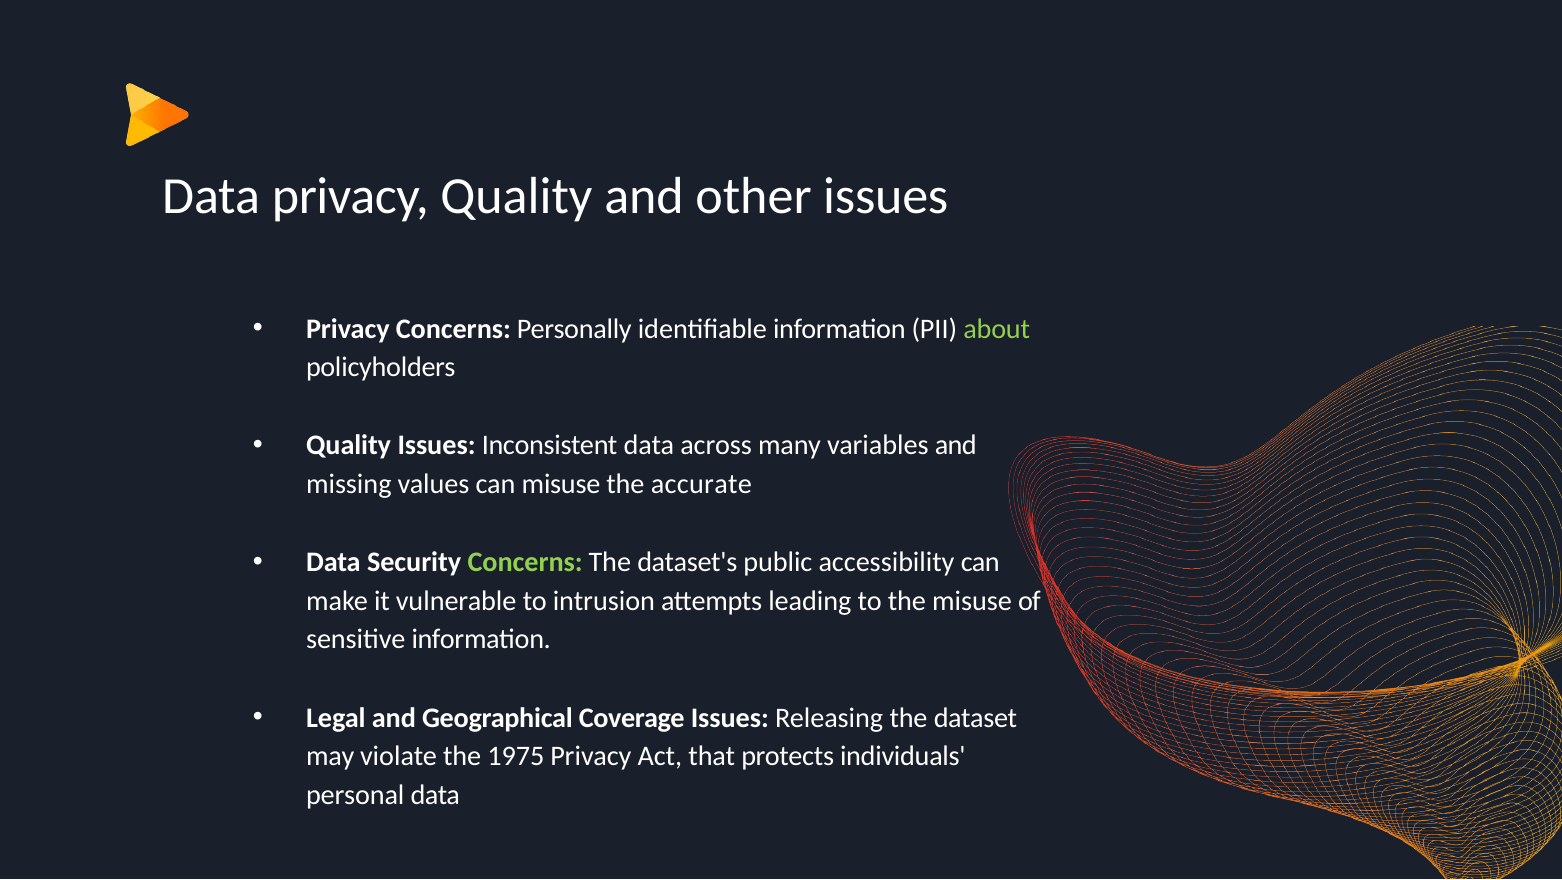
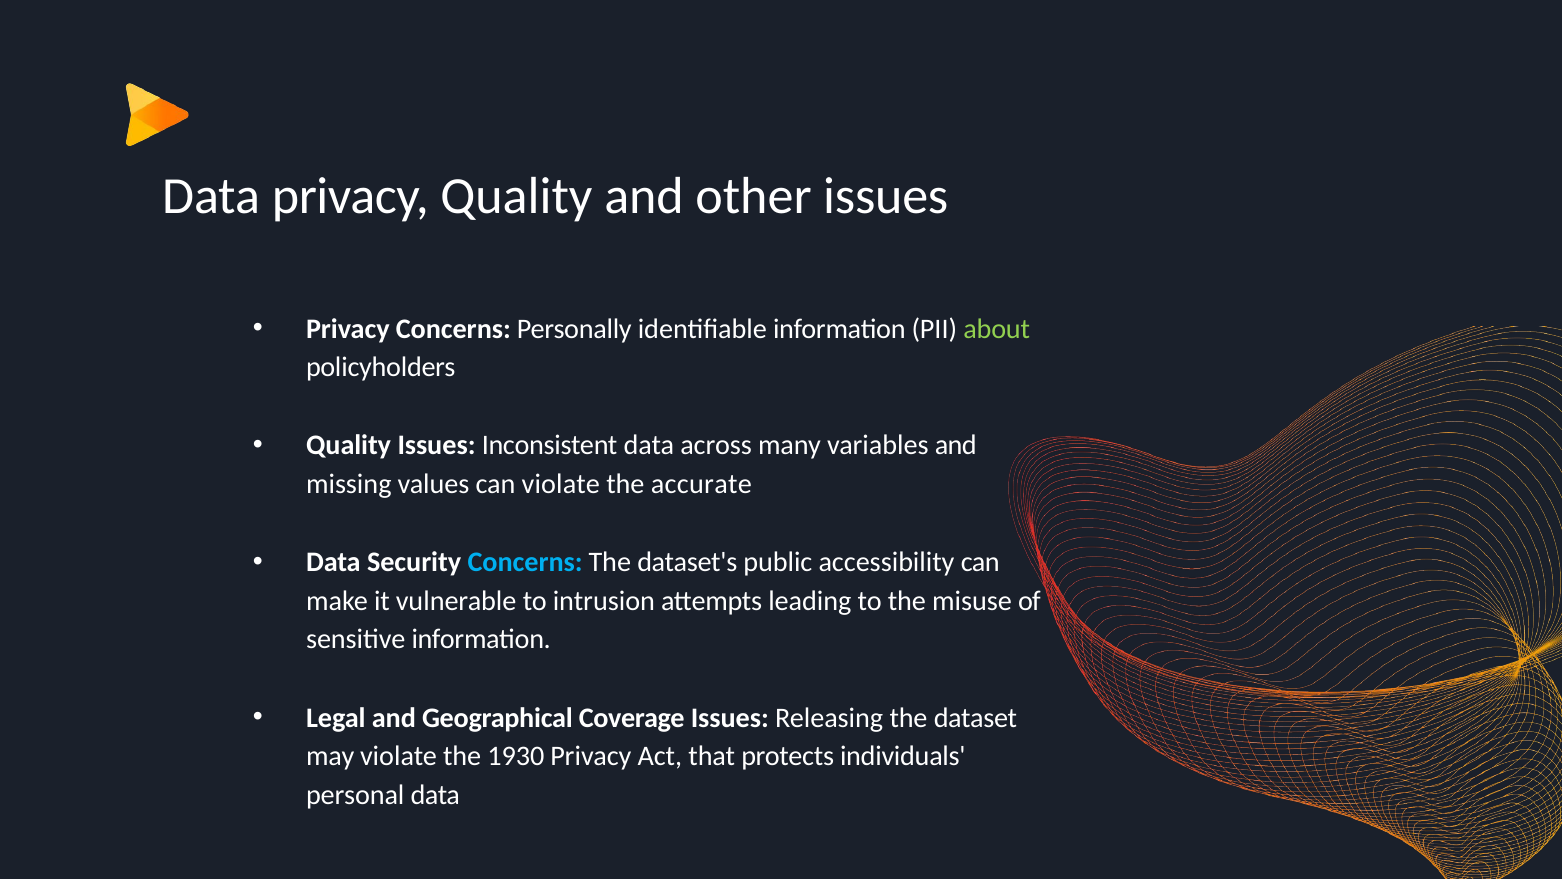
can misuse: misuse -> violate (561, 484)
Concerns colour: light green -> light blue (525, 562)
1975: 1975 -> 1930 (516, 756)
